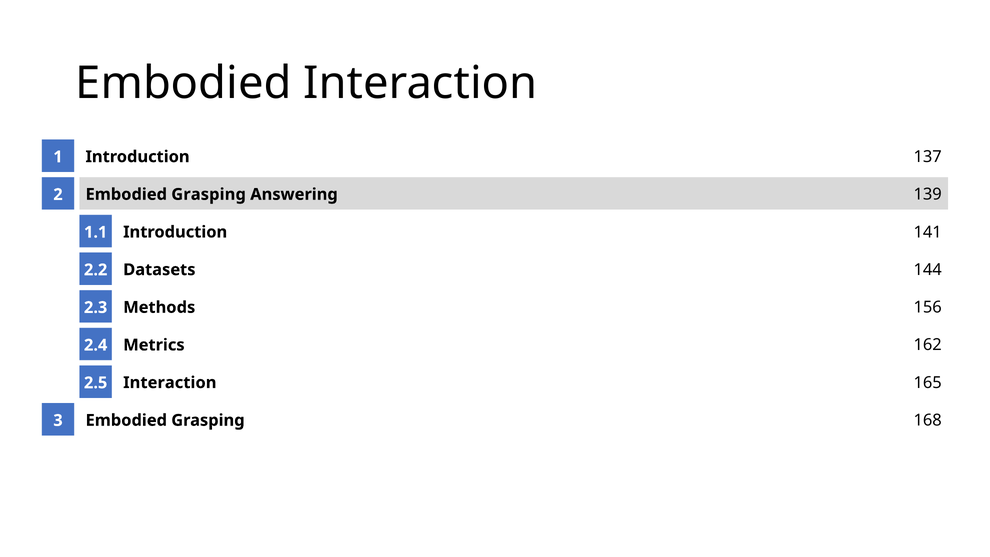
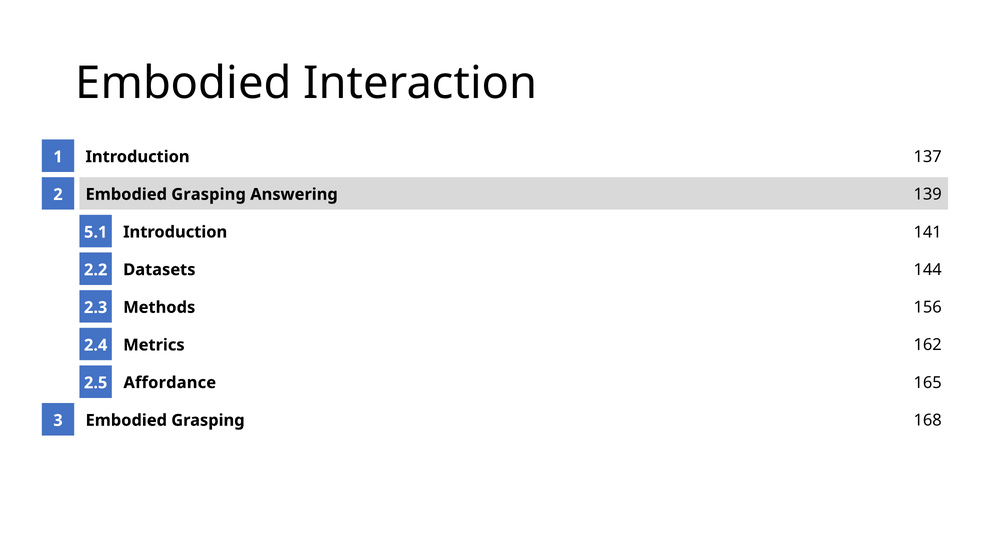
1.1: 1.1 -> 5.1 (96, 232)
Interaction: Interaction -> Affordance (170, 383)
